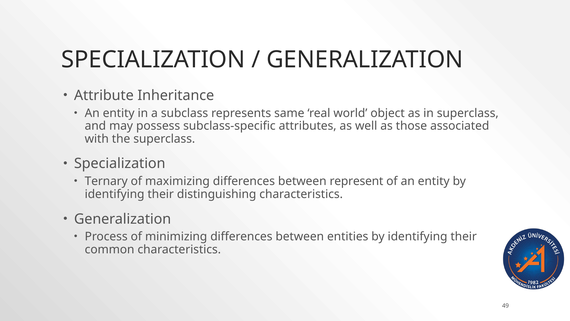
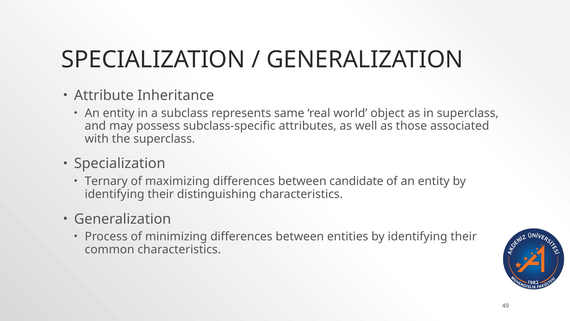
represent: represent -> candidate (356, 181)
